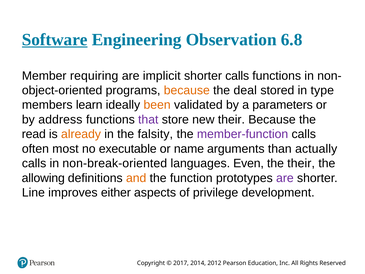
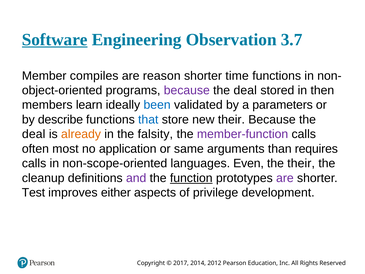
6.8: 6.8 -> 3.7 (292, 40)
requiring: requiring -> compiles (94, 76)
implicit: implicit -> reason (162, 76)
shorter calls: calls -> time (237, 76)
because colour: orange -> purple (187, 90)
type: type -> then (322, 90)
been colour: orange -> blue (157, 105)
address: address -> describe (60, 119)
that colour: purple -> blue (148, 119)
read: read -> deal (34, 134)
executable: executable -> application (128, 149)
name: name -> same (189, 149)
actually: actually -> requires (316, 149)
non-break-oriented: non-break-oriented -> non-scope-oriented (115, 163)
allowing: allowing -> cleanup (43, 178)
and colour: orange -> purple (136, 178)
function underline: none -> present (191, 178)
Line: Line -> Test (33, 192)
